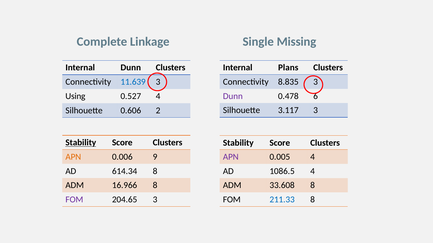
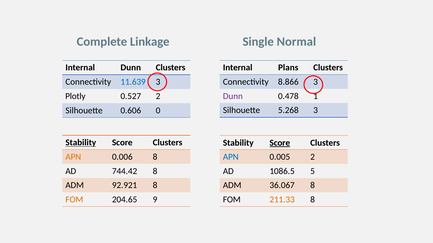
Missing: Missing -> Normal (296, 42)
8.835: 8.835 -> 8.866 (288, 82)
6: 6 -> 1 (316, 96)
Using: Using -> Plotly (75, 96)
0.527 4: 4 -> 2 (158, 96)
3.117: 3.117 -> 5.268 (288, 111)
2: 2 -> 0 (158, 111)
Score underline: none -> present (280, 143)
0.006 9: 9 -> 8 (155, 157)
APN colour: purple -> blue (231, 157)
0.005 4: 4 -> 2 (313, 157)
614.34: 614.34 -> 744.42 (125, 171)
1086.5 4: 4 -> 5 (313, 171)
16.966: 16.966 -> 92.921 (125, 186)
33.608: 33.608 -> 36.067 (282, 186)
FOM colour: purple -> orange (74, 200)
204.65 3: 3 -> 9 (155, 200)
211.33 colour: blue -> orange (282, 200)
